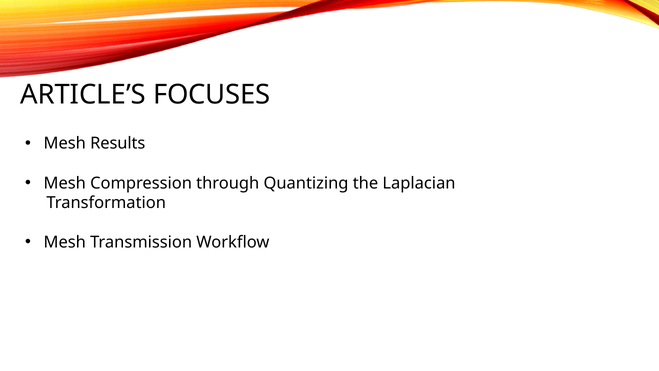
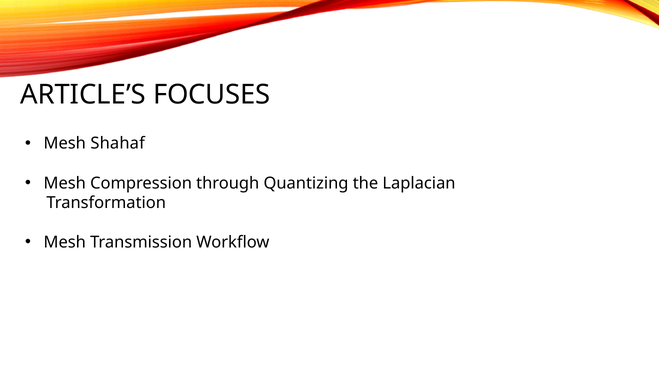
Results: Results -> Shahaf (118, 143)
